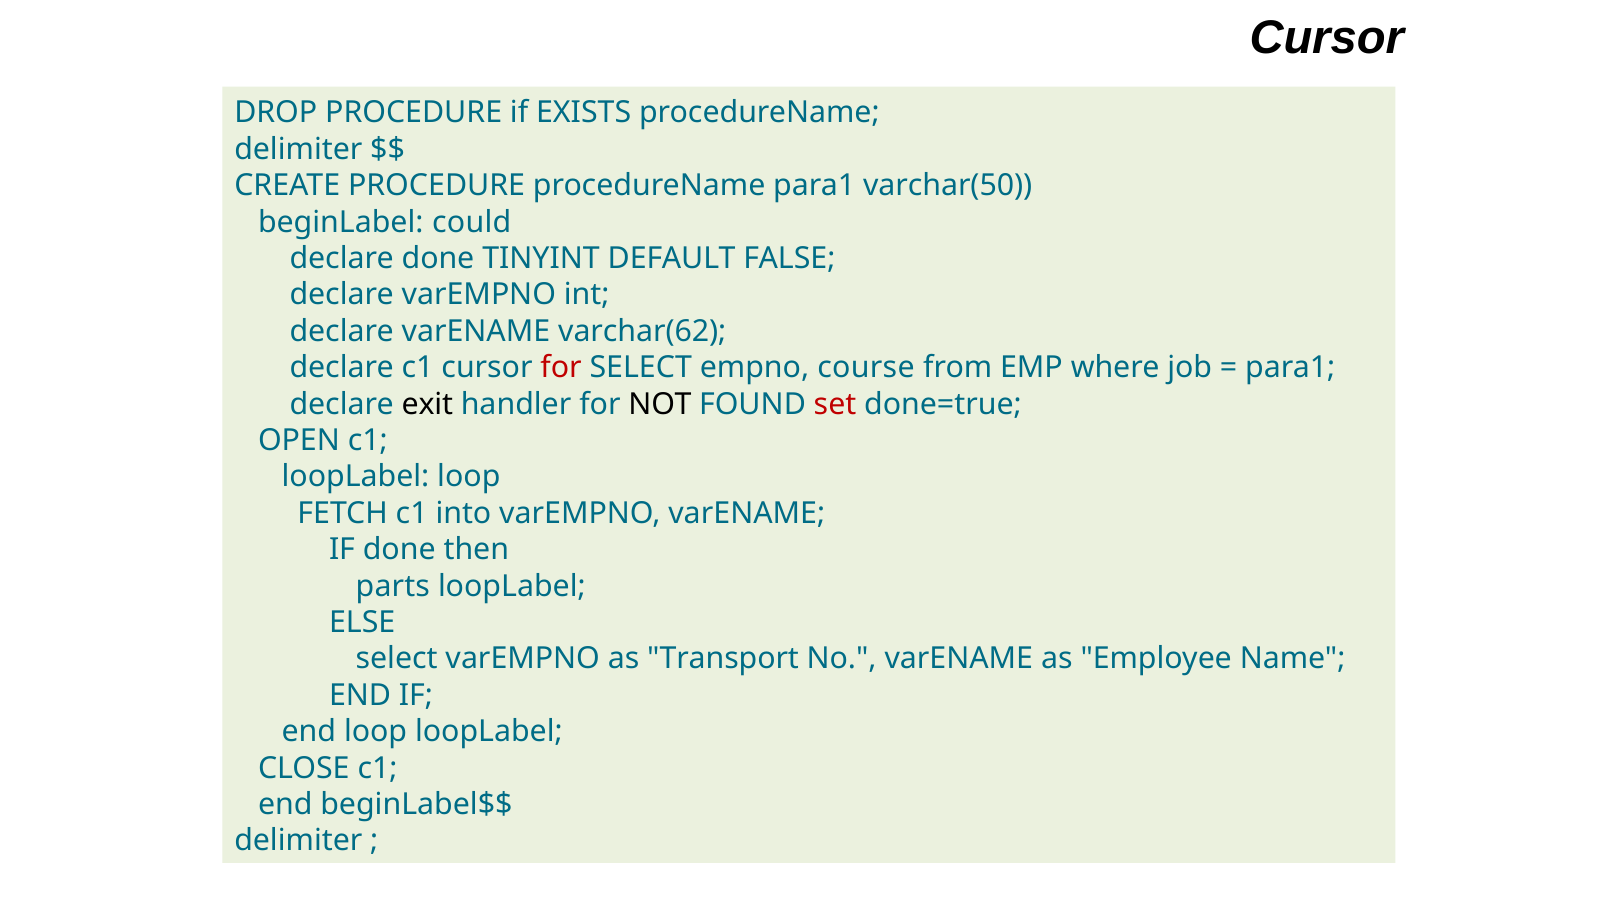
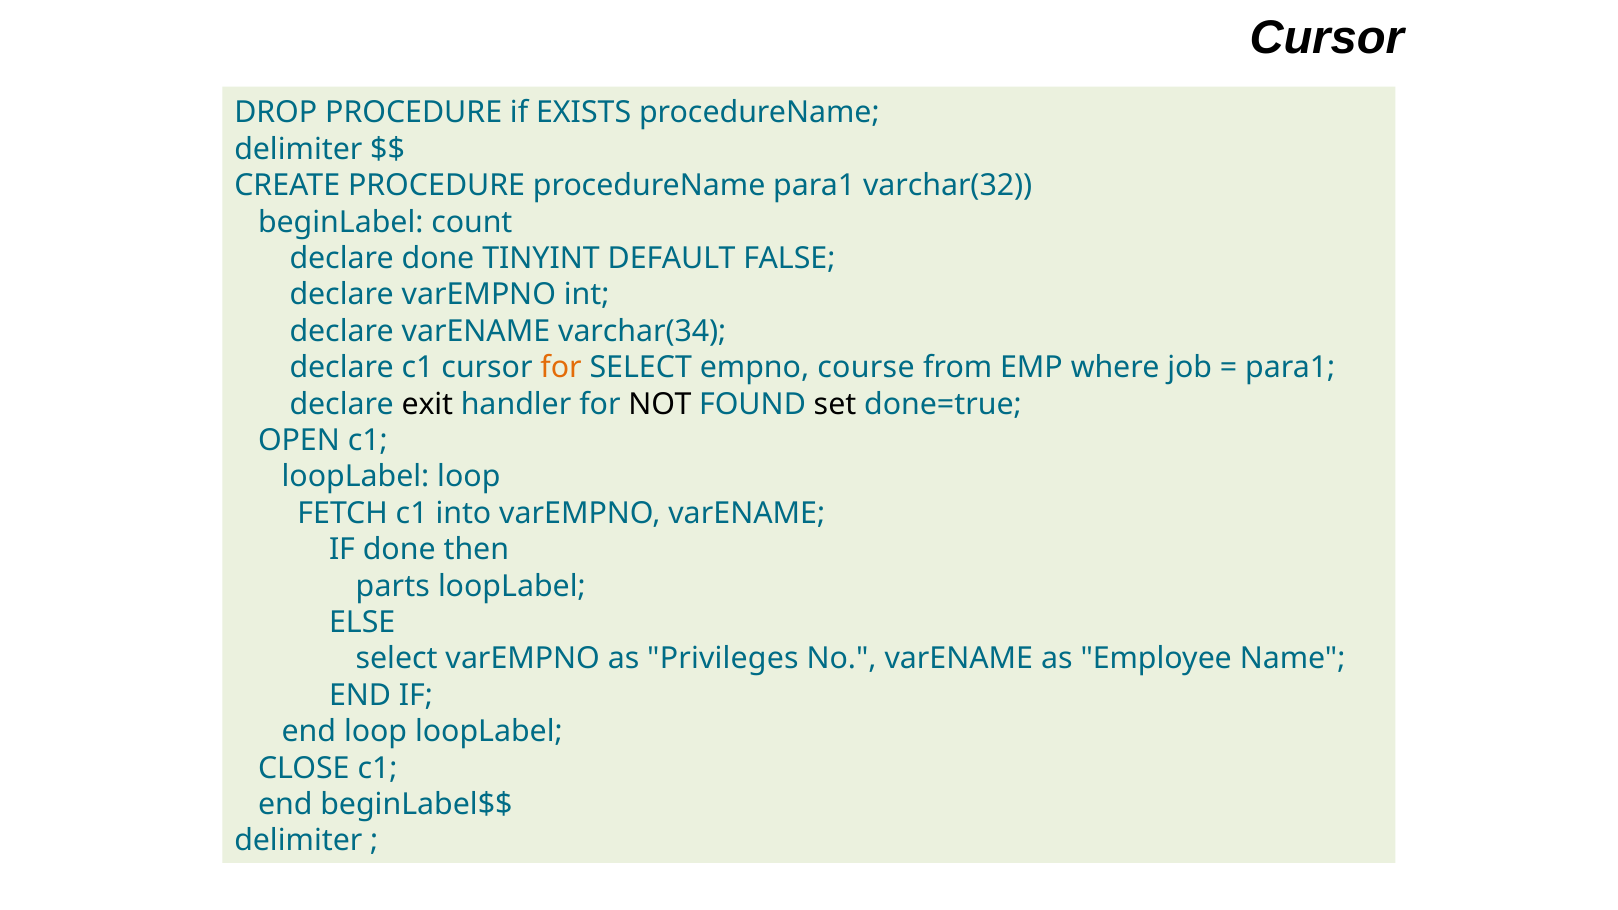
varchar(50: varchar(50 -> varchar(32 (948, 186)
could: could -> count (472, 222)
varchar(62: varchar(62 -> varchar(34 (642, 331)
for colour: red -> orange (561, 368)
set colour: red -> black (835, 404)
Transport: Transport -> Privileges (723, 659)
